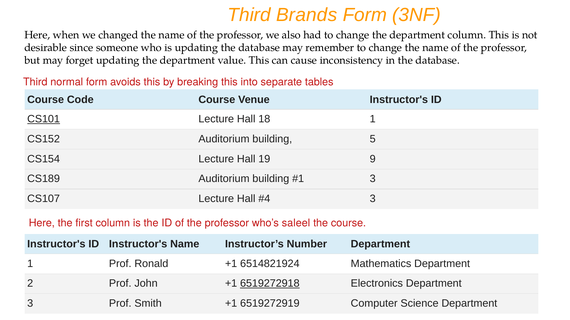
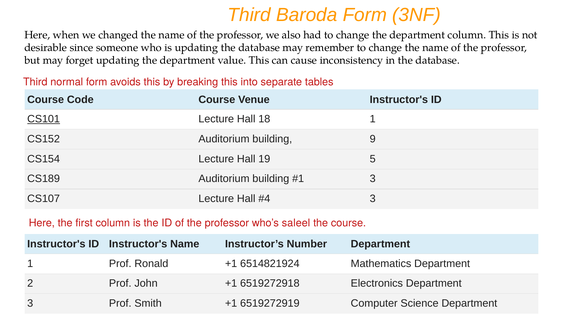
Brands: Brands -> Baroda (307, 15)
5: 5 -> 9 (373, 139)
9: 9 -> 5 (373, 159)
6519272918 underline: present -> none (270, 284)
